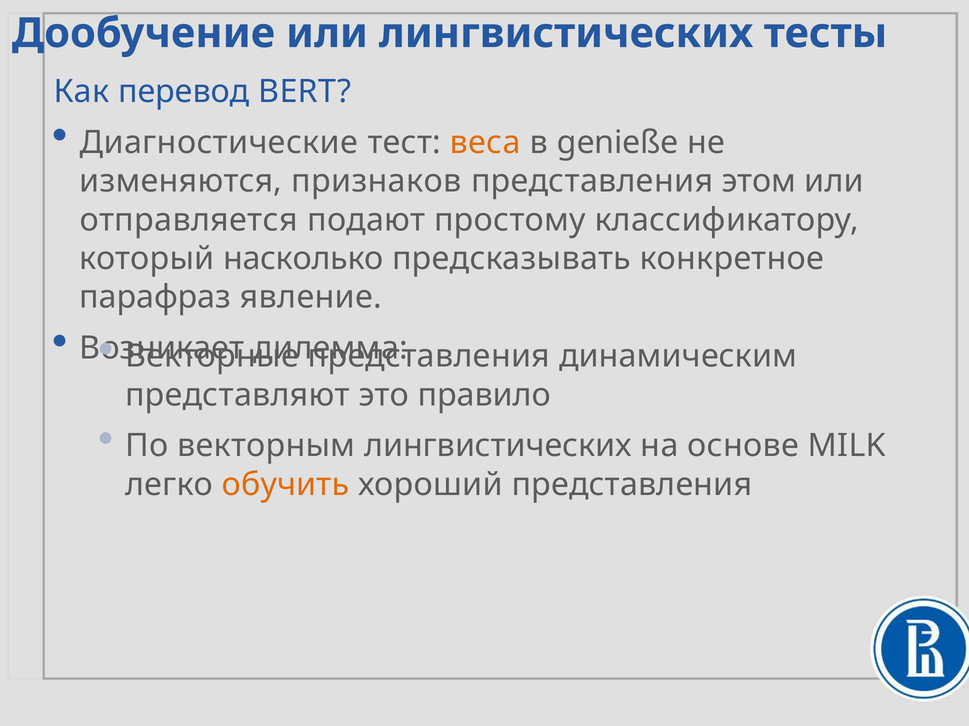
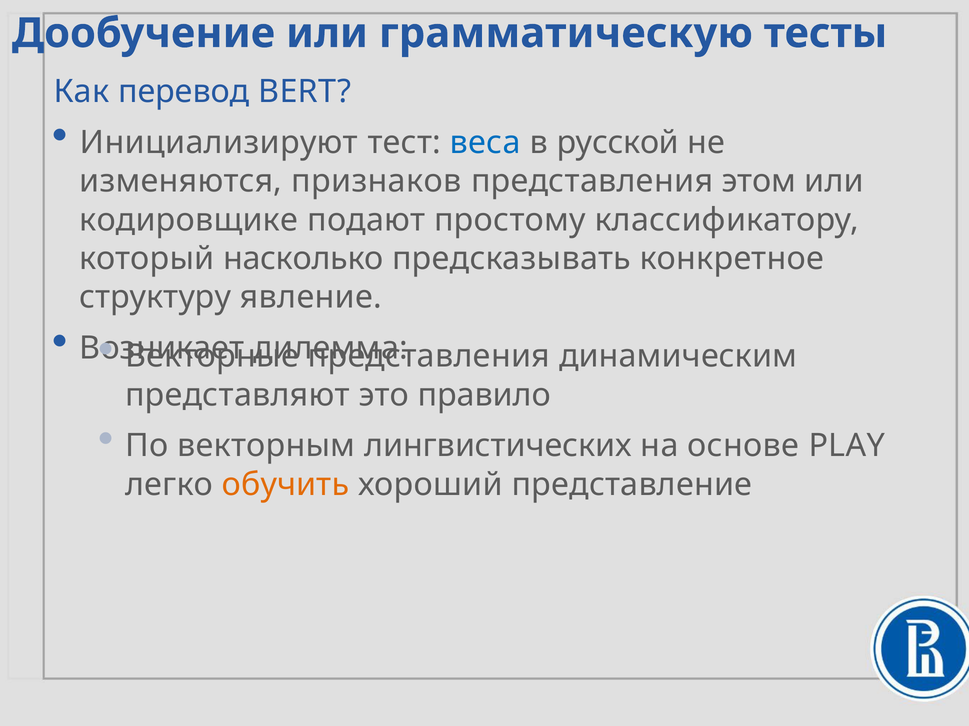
или лингвистических: лингвистических -> грамматическую (566, 33)
Диагностические: Диагностические -> Инициализируют (219, 143)
веса colour: orange -> blue (485, 143)
genieße: genieße -> русской (618, 143)
отправляется: отправляется -> кодировщике (189, 220)
парафраз: парафраз -> структуру (155, 298)
MILK: MILK -> PLAY (847, 446)
хороший представления: представления -> представление (632, 485)
